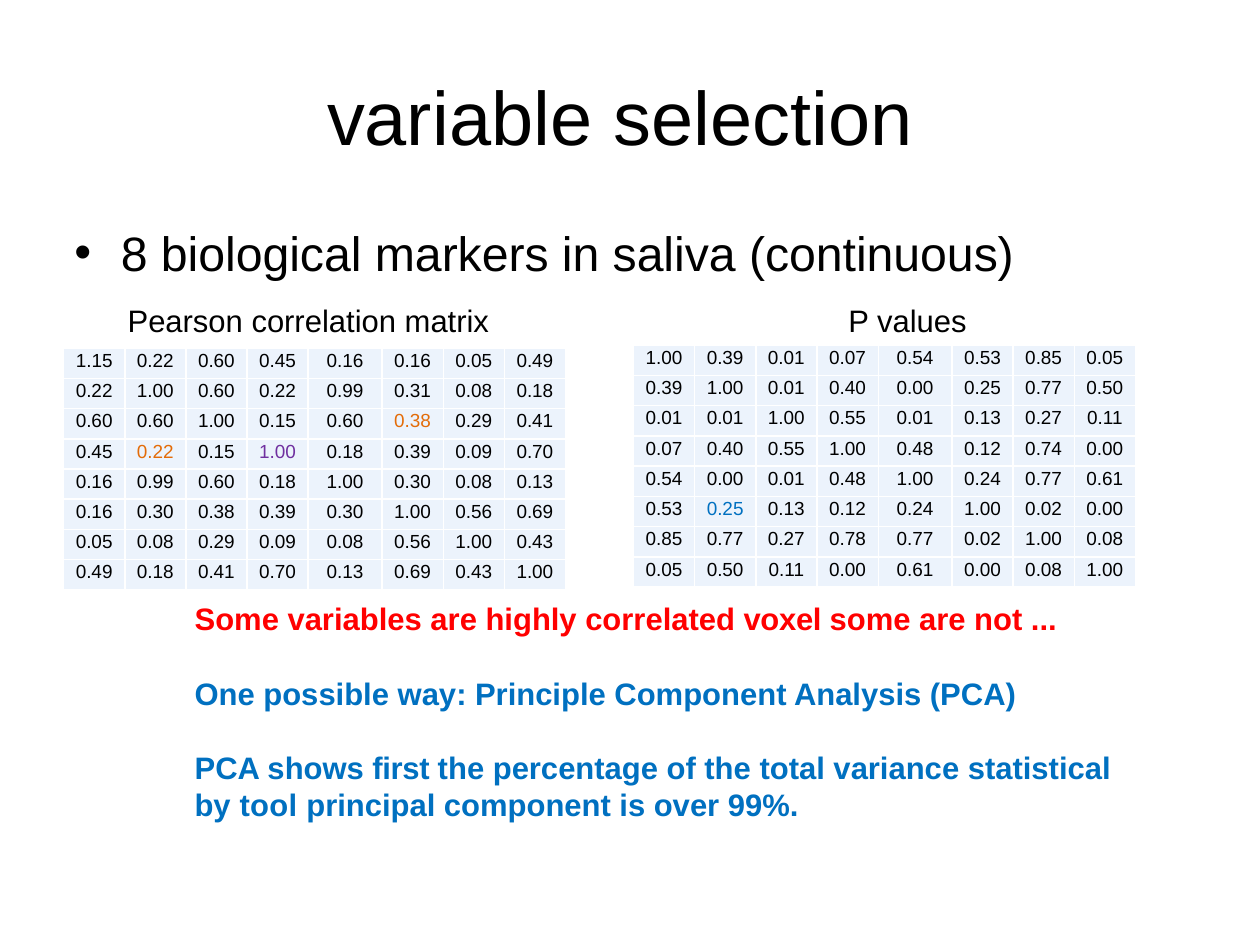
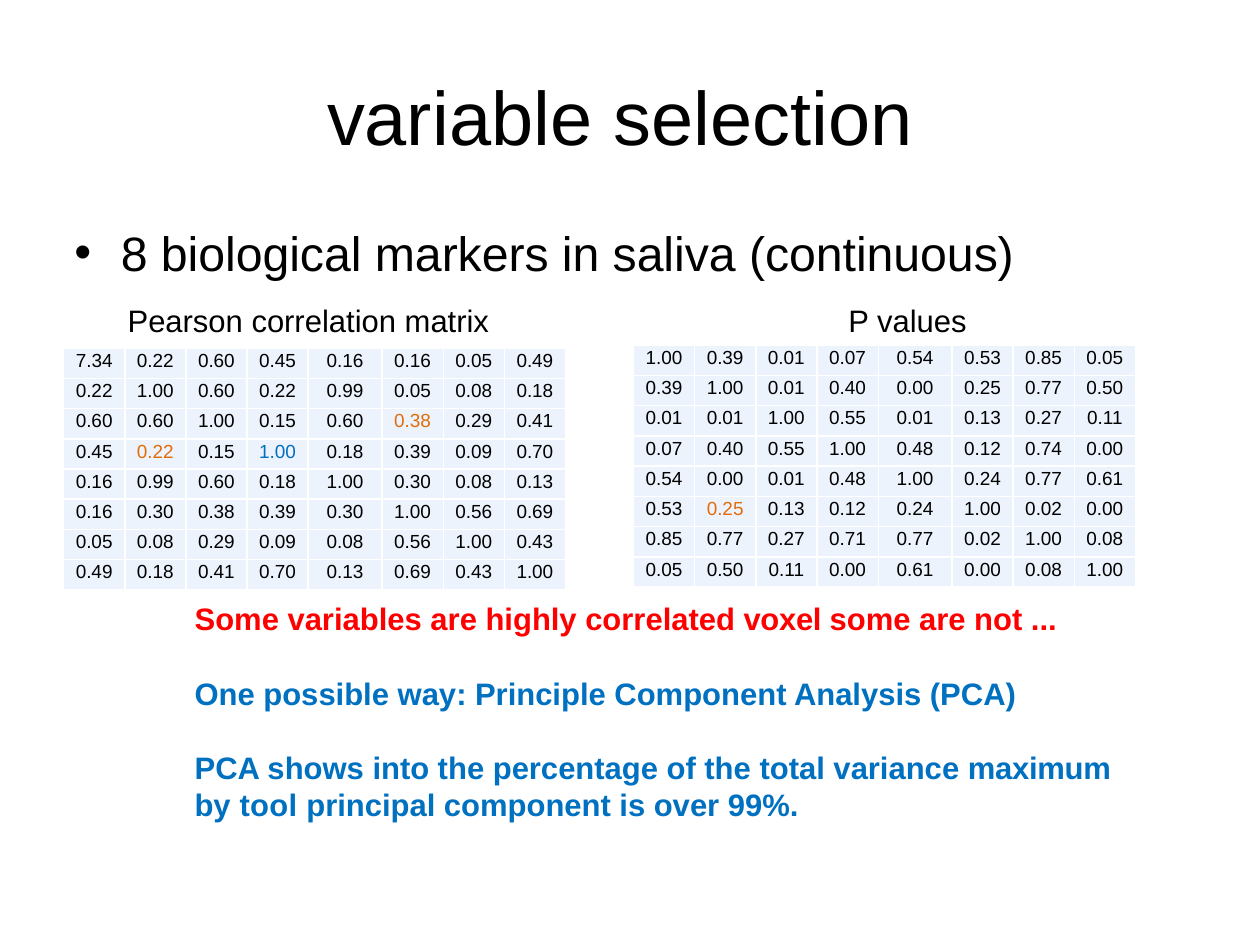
1.15: 1.15 -> 7.34 (94, 361)
0.99 0.31: 0.31 -> 0.05 (413, 391)
1.00 colour: purple -> blue (278, 452)
0.25 colour: blue -> orange (725, 509)
0.78: 0.78 -> 0.71 (847, 540)
first: first -> into (401, 769)
statistical: statistical -> maximum (1039, 769)
